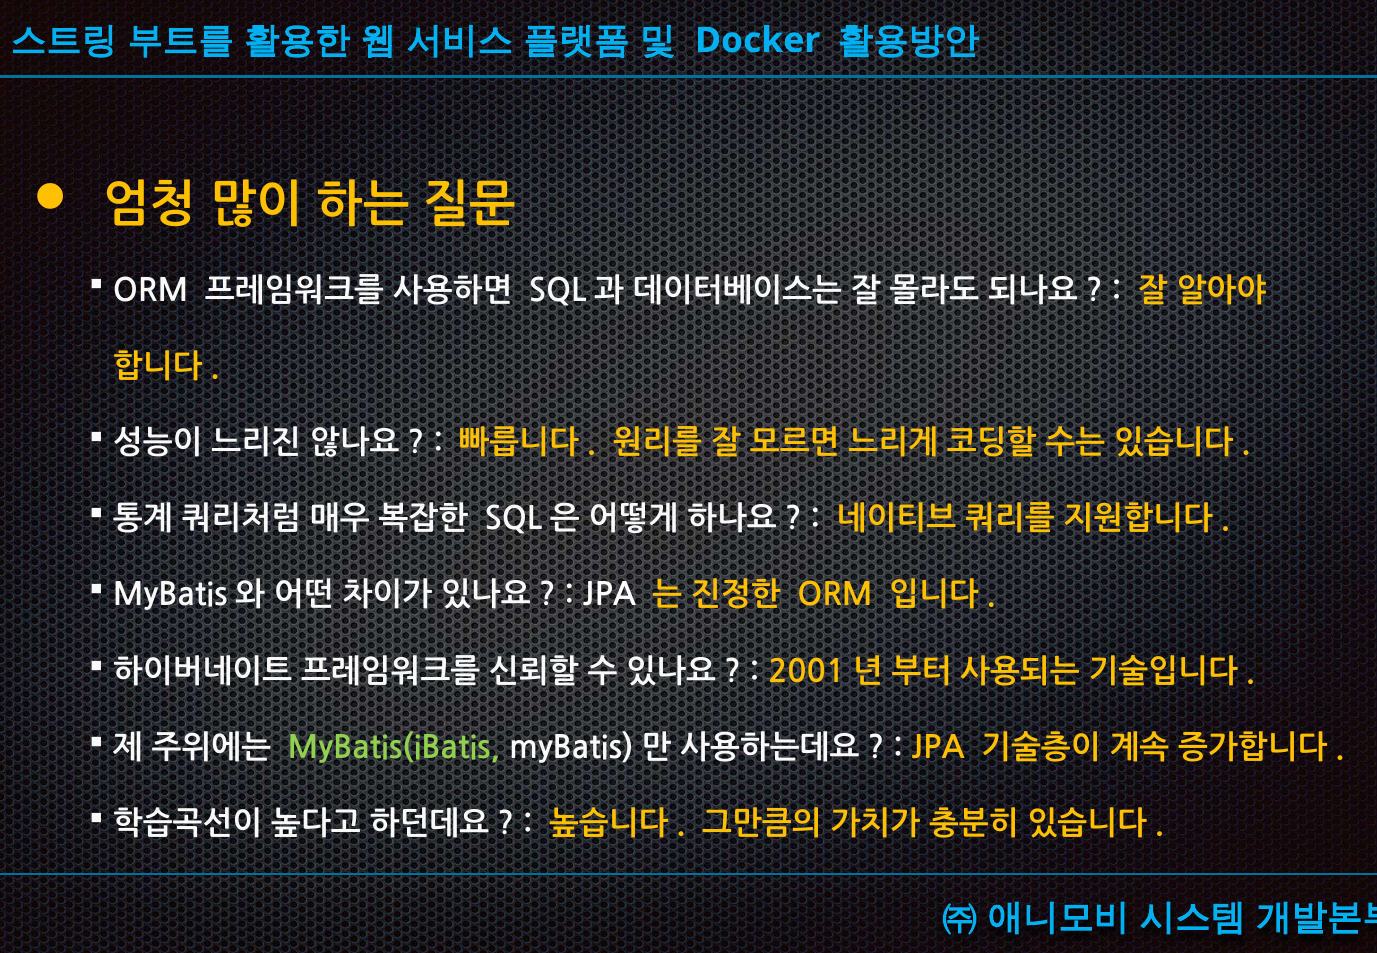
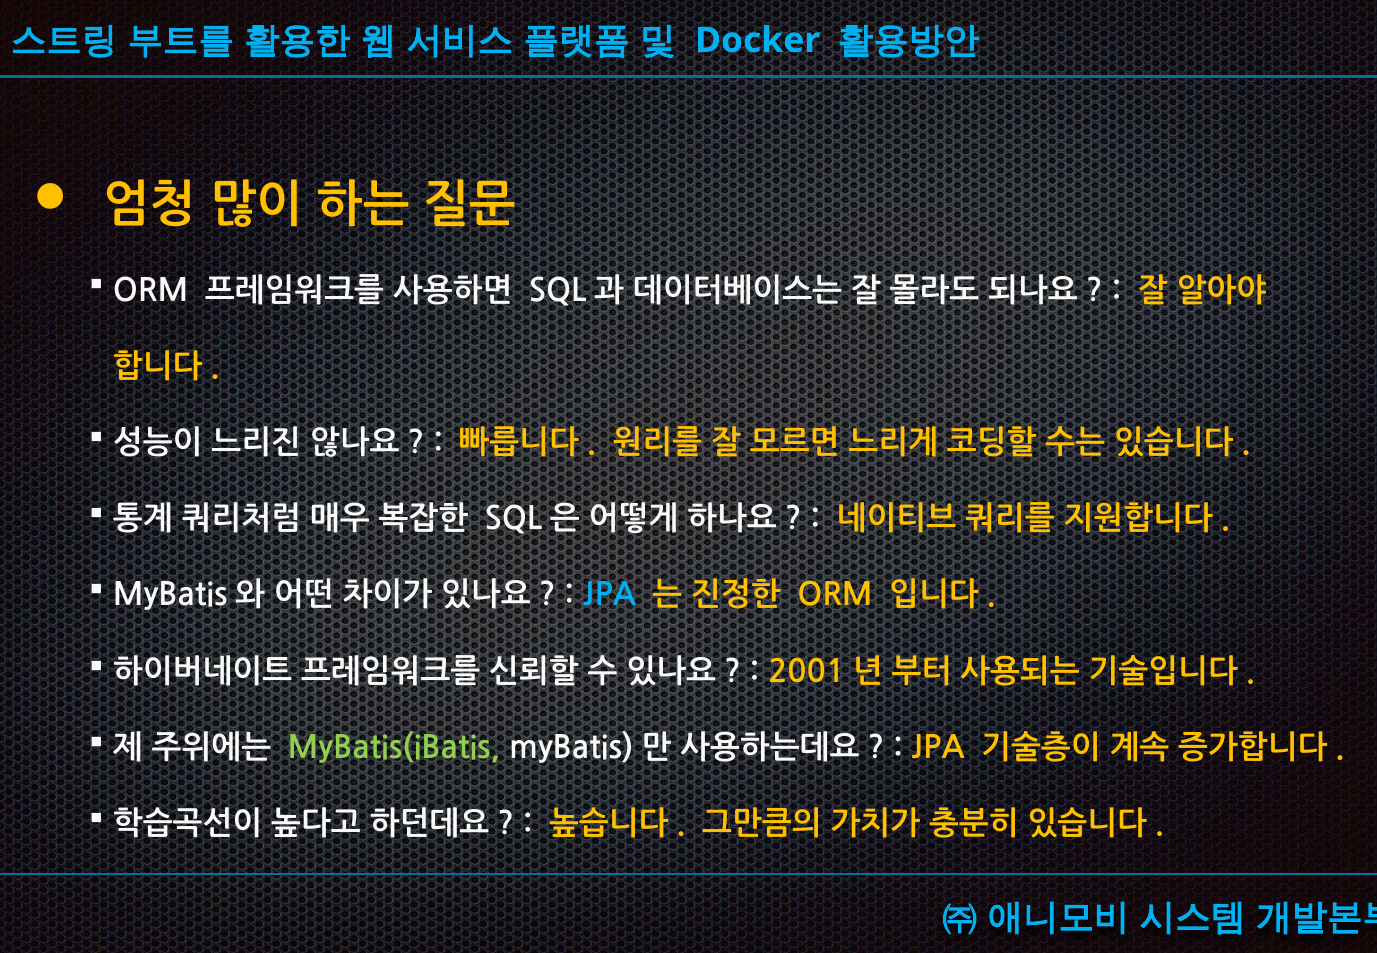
JPA colour: white -> light blue (609, 596)
